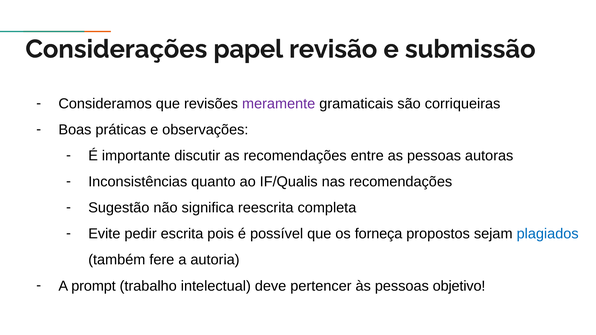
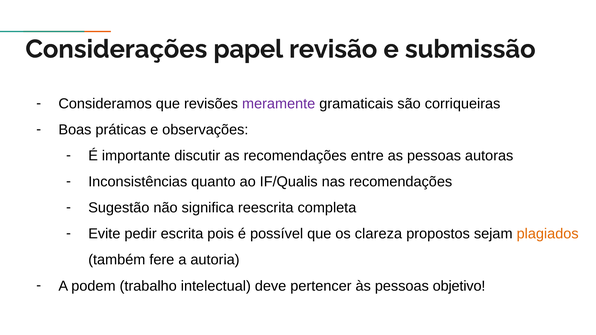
forneça: forneça -> clareza (378, 234)
plagiados colour: blue -> orange (548, 234)
prompt: prompt -> podem (93, 286)
